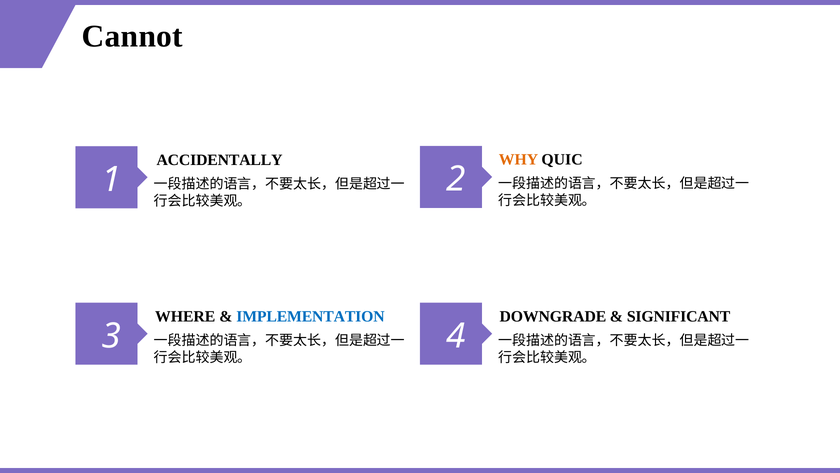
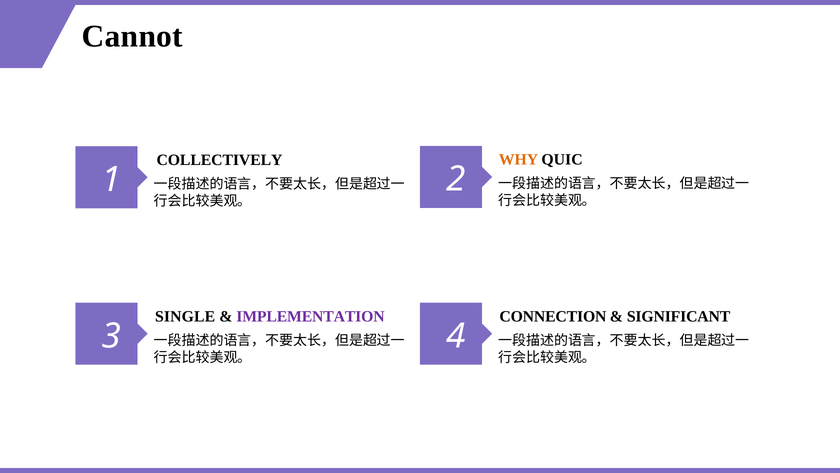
ACCIDENTALLY: ACCIDENTALLY -> COLLECTIVELY (219, 160)
WHERE: WHERE -> SINGLE (185, 316)
IMPLEMENTATION colour: blue -> purple (310, 316)
DOWNGRADE: DOWNGRADE -> CONNECTION (553, 316)
